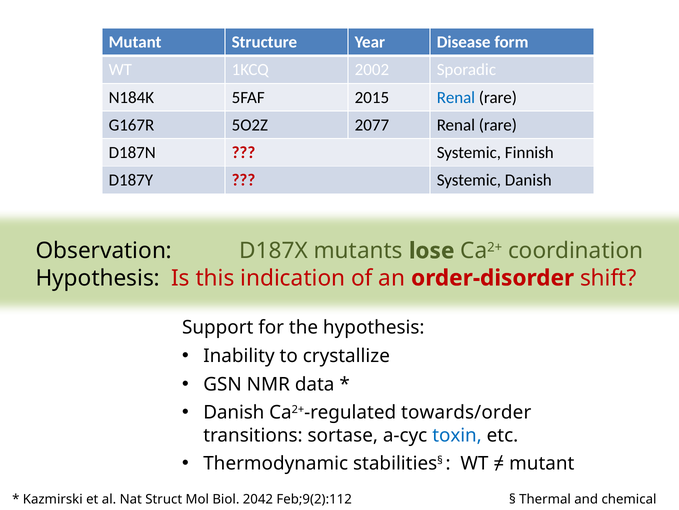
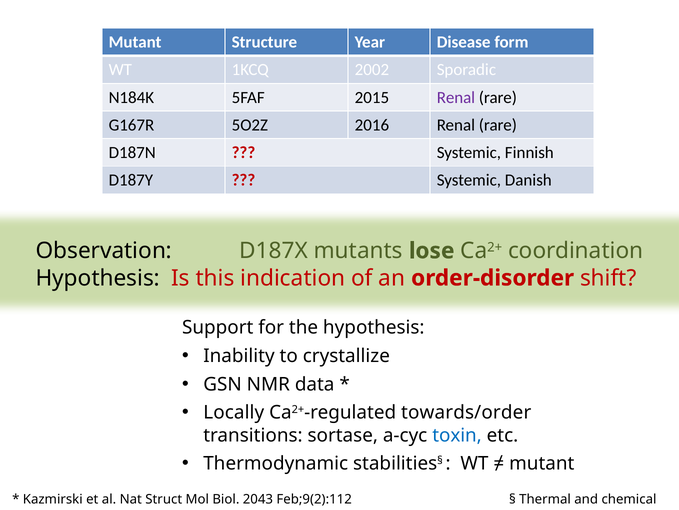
Renal colour: blue -> purple (456, 97)
2077: 2077 -> 2016 (372, 125)
Danish: Danish -> Locally (234, 412)
2042: 2042 -> 2043 (258, 499)
